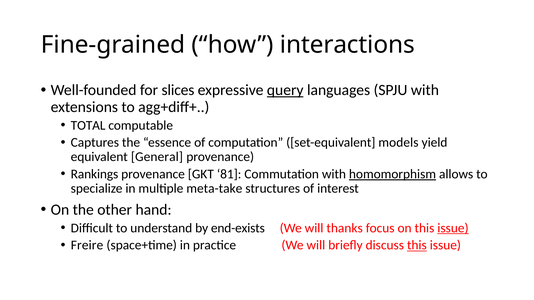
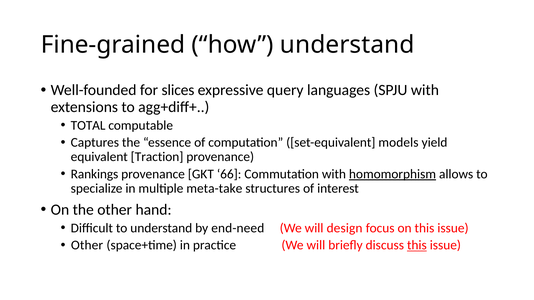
how interactions: interactions -> understand (347, 45)
query underline: present -> none (285, 90)
General: General -> Traction (157, 157)
81: 81 -> 66 (229, 174)
end-exists: end-exists -> end-need (238, 228)
thanks: thanks -> design (345, 228)
issue underline: present -> none (453, 228)
Freire: Freire -> Other (87, 245)
